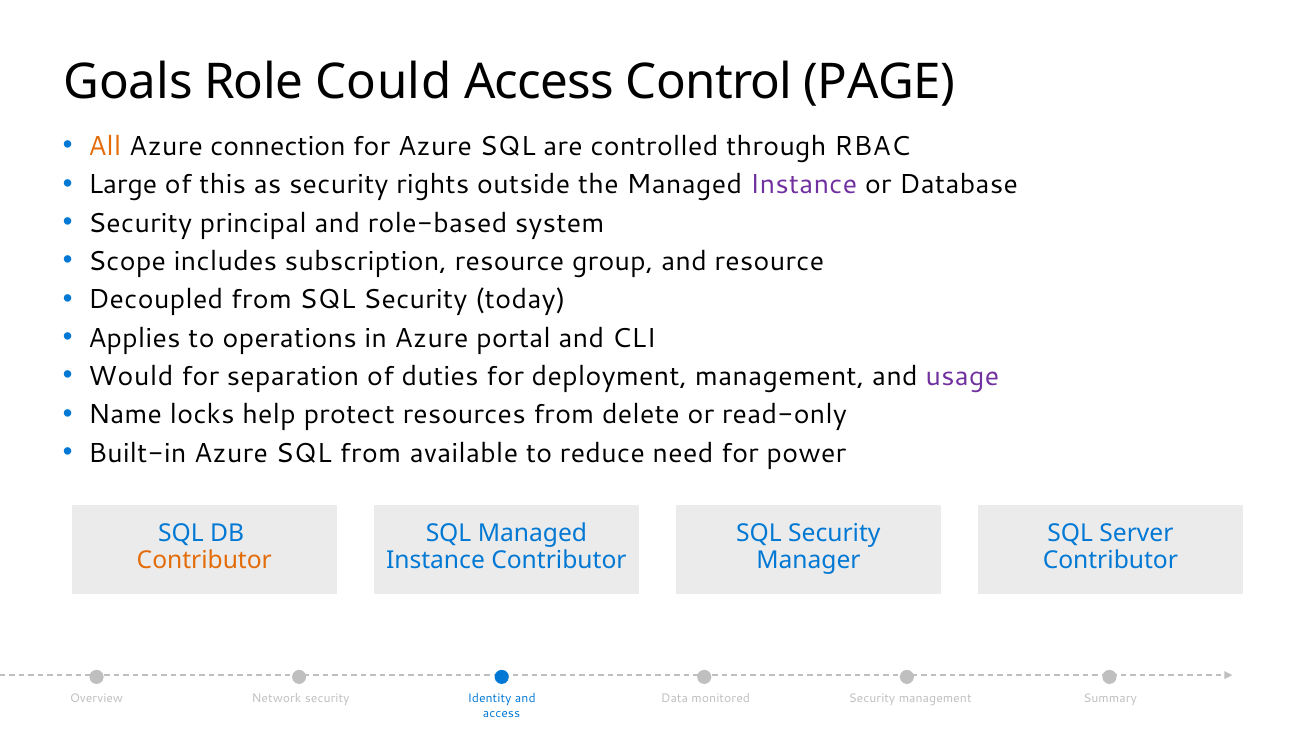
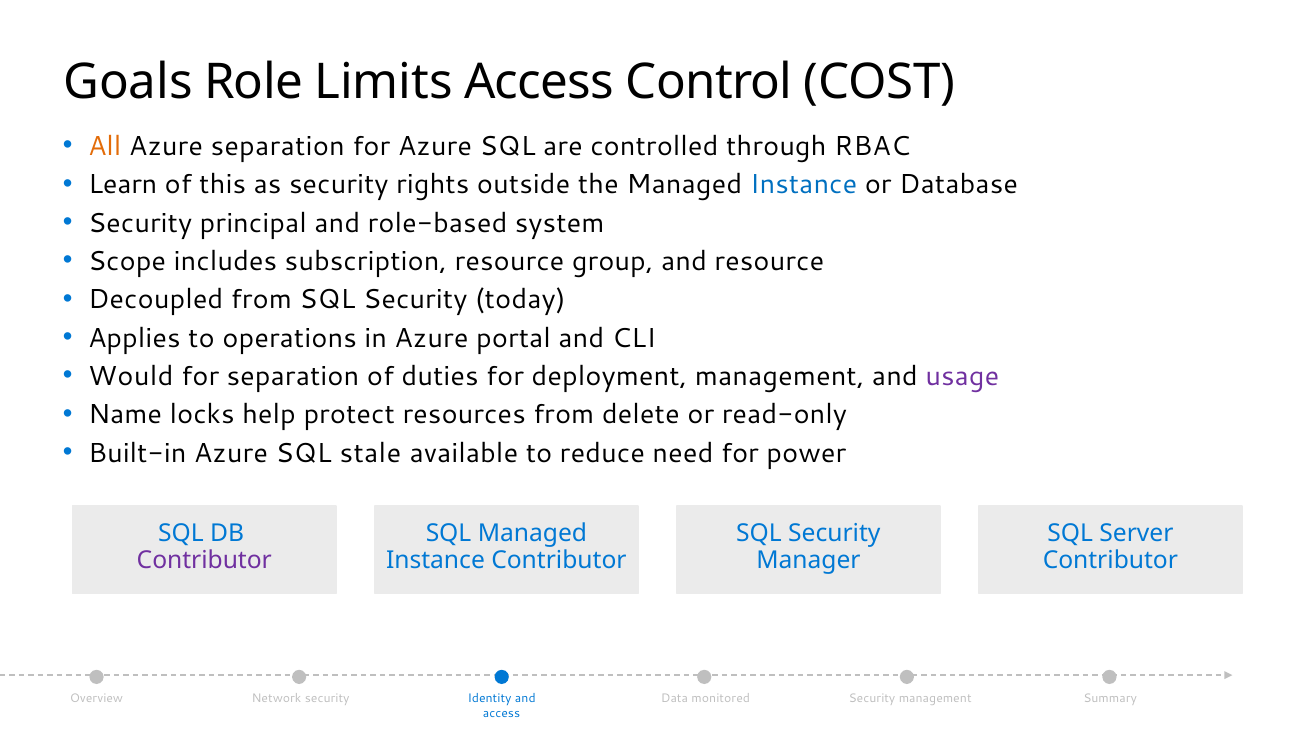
Could: Could -> Limits (384, 82)
PAGE: PAGE -> COST (879, 82)
Azure connection: connection -> separation (278, 146)
Large: Large -> Learn (123, 185)
Instance colour: purple -> blue (804, 185)
SQL from: from -> stale (370, 453)
Contributor colour: orange -> purple (204, 560)
